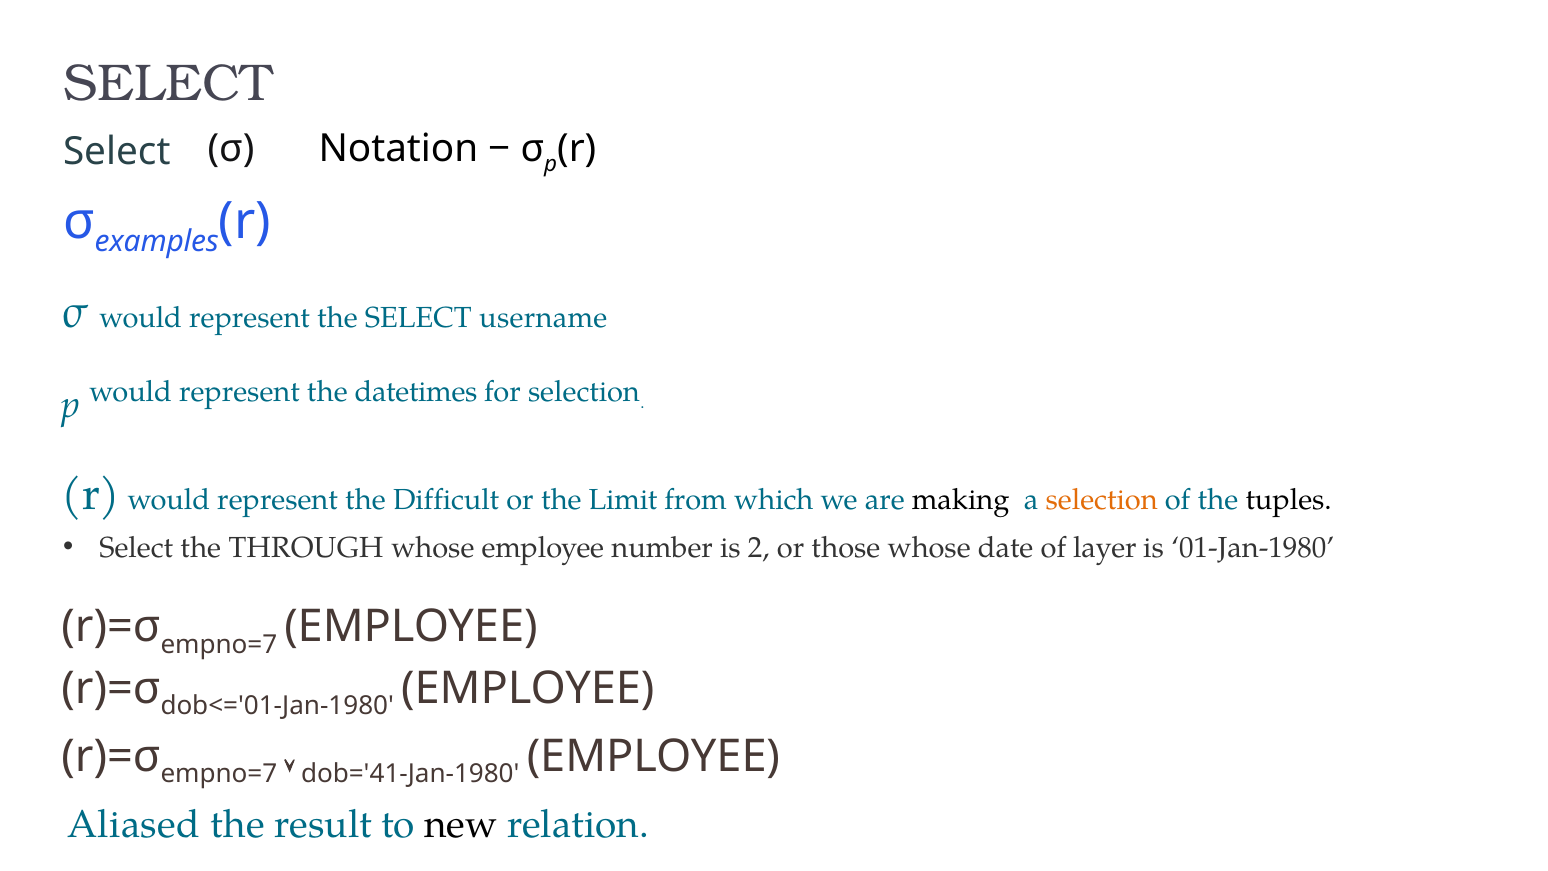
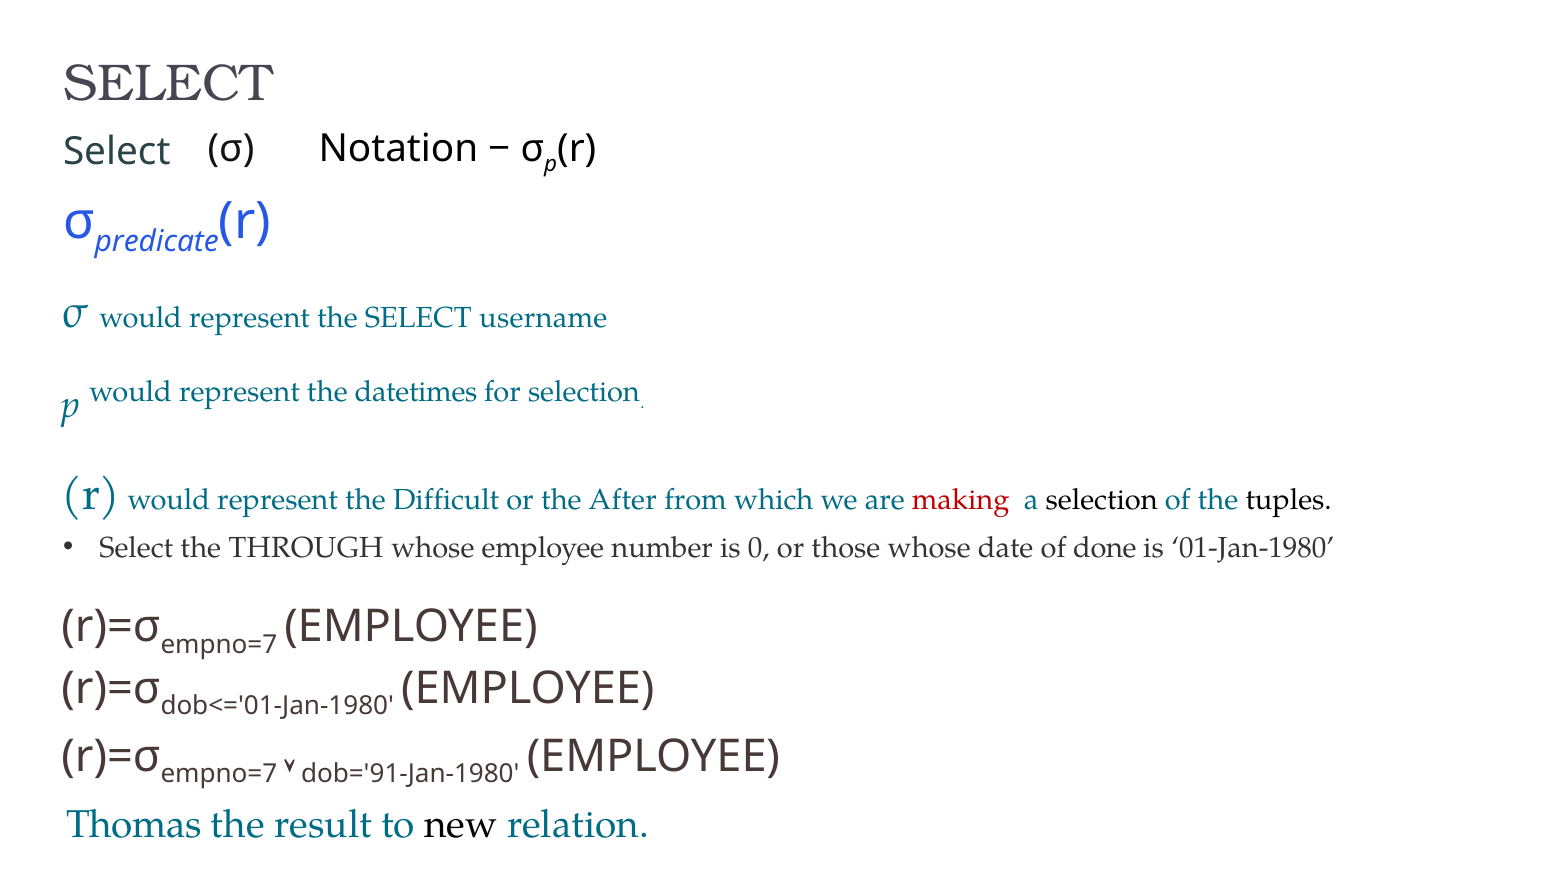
examples: examples -> predicate (157, 242)
Limit: Limit -> After (623, 500)
making colour: black -> red (961, 500)
selection colour: orange -> black (1102, 500)
2: 2 -> 0 (759, 548)
layer: layer -> done (1105, 548)
dob='41-Jan-1980: dob='41-Jan-1980 -> dob='91-Jan-1980 (410, 774)
Aliased: Aliased -> Thomas (134, 825)
